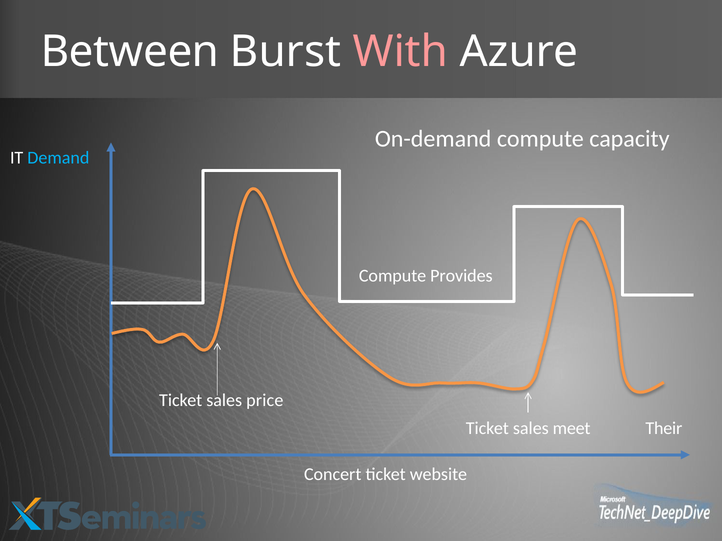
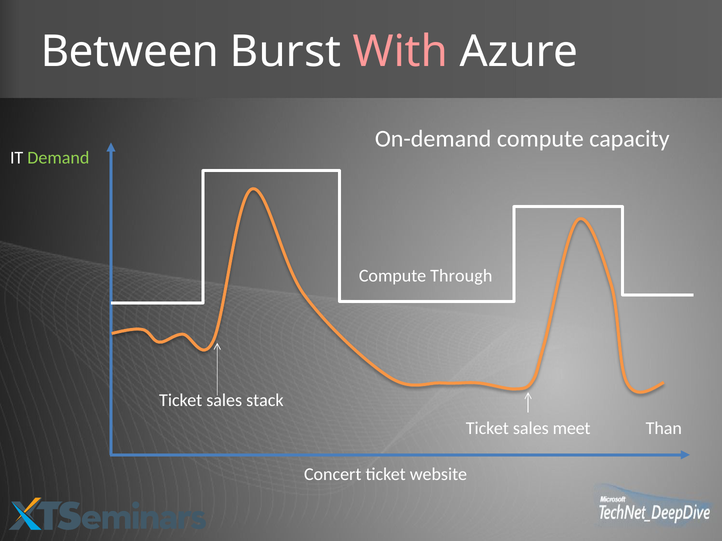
Demand colour: light blue -> light green (58, 158)
Provides: Provides -> Through (461, 276)
price: price -> stack (265, 401)
Their: Their -> Than (664, 429)
